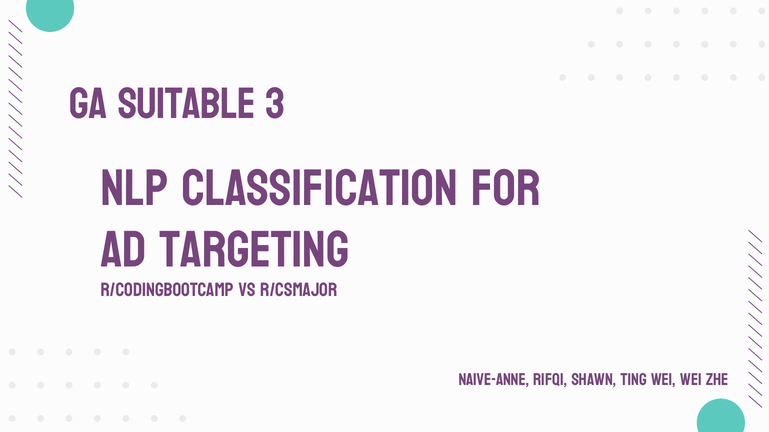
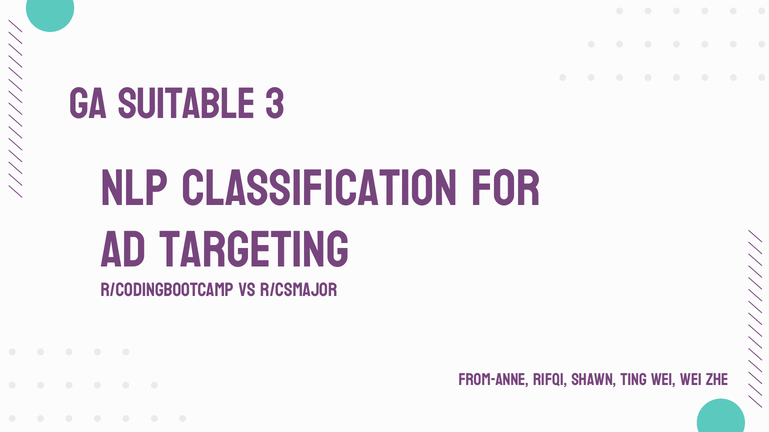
Naive-anne: Naive-anne -> From-anne (494, 380)
